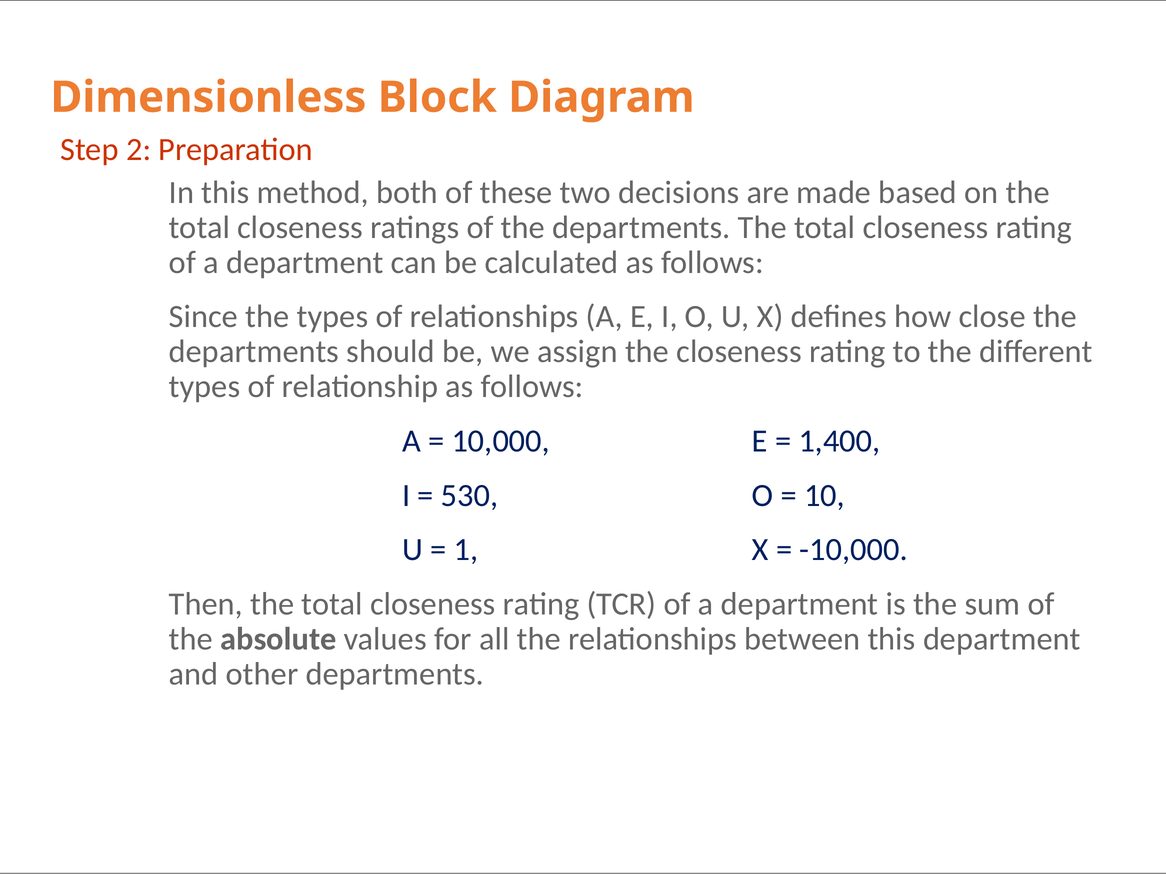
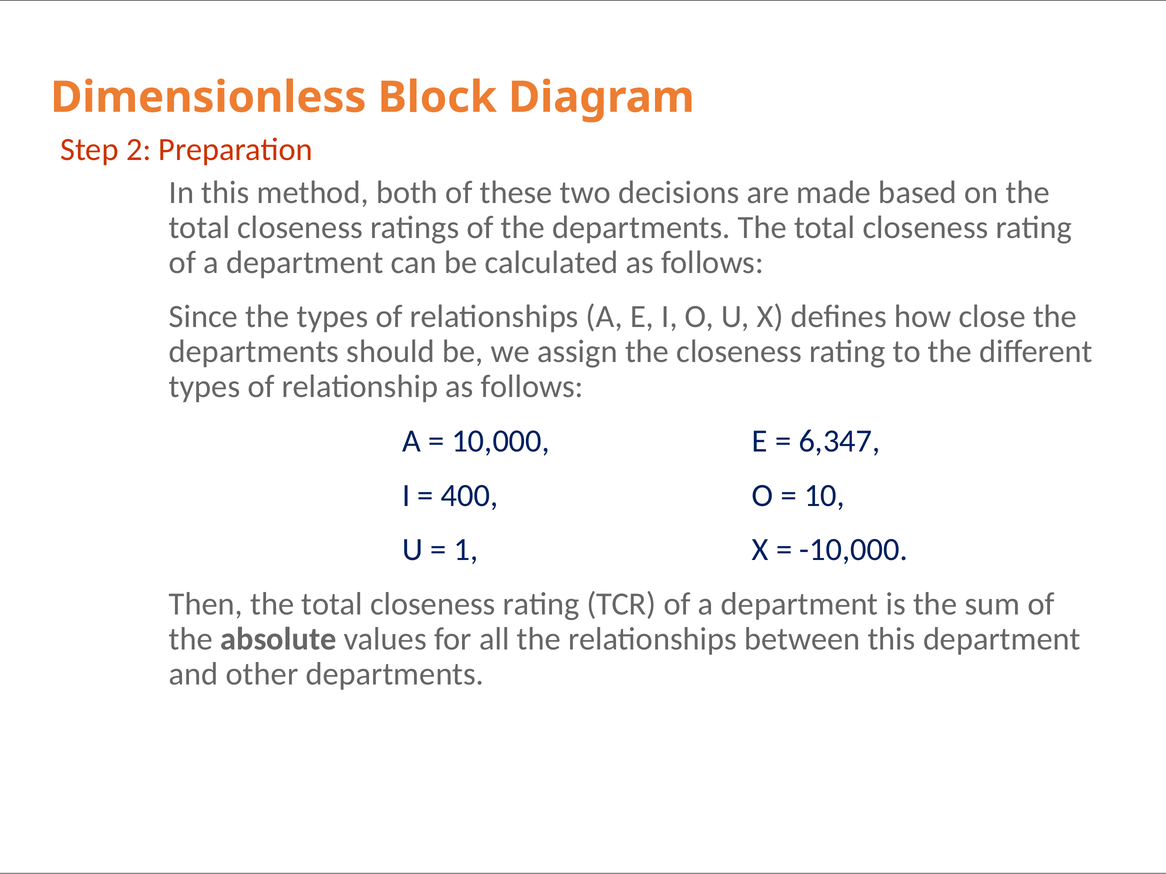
1,400: 1,400 -> 6,347 (839, 441)
530: 530 -> 400 (470, 496)
